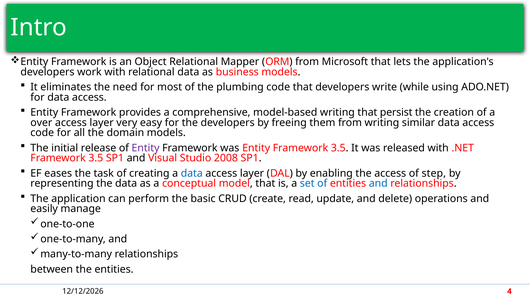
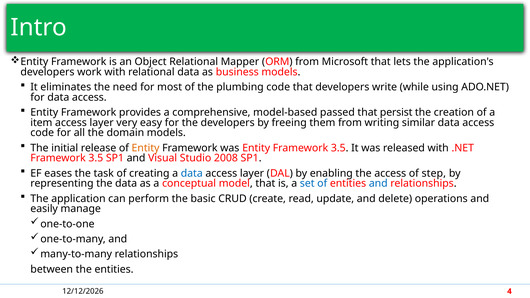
model-based writing: writing -> passed (337, 112)
over: over -> item (41, 123)
Entity colour: purple -> orange (146, 148)
